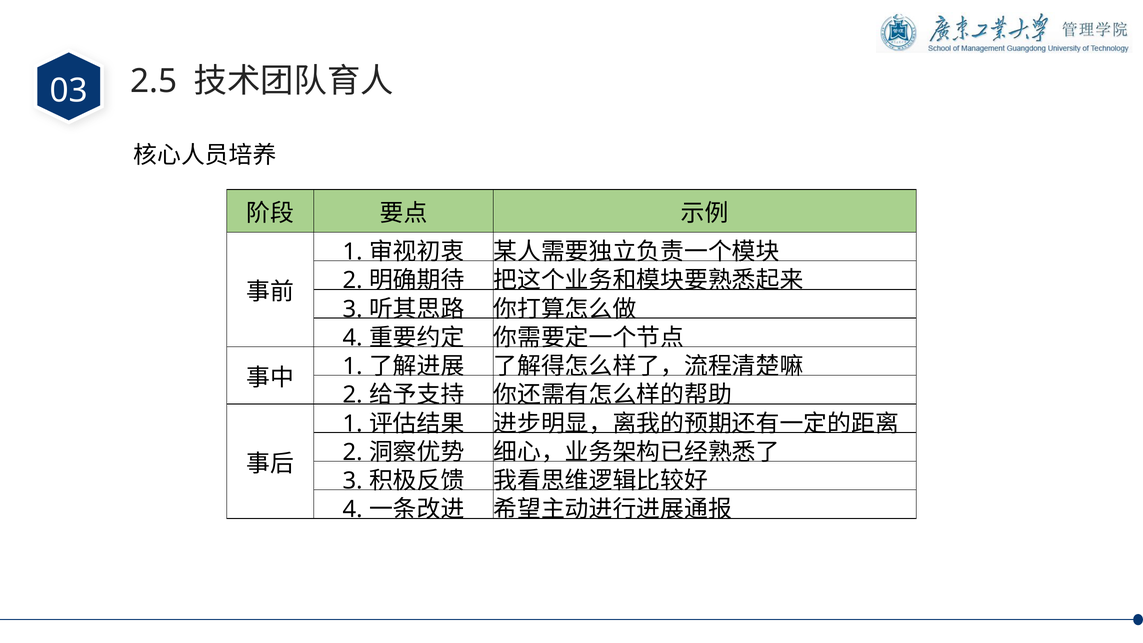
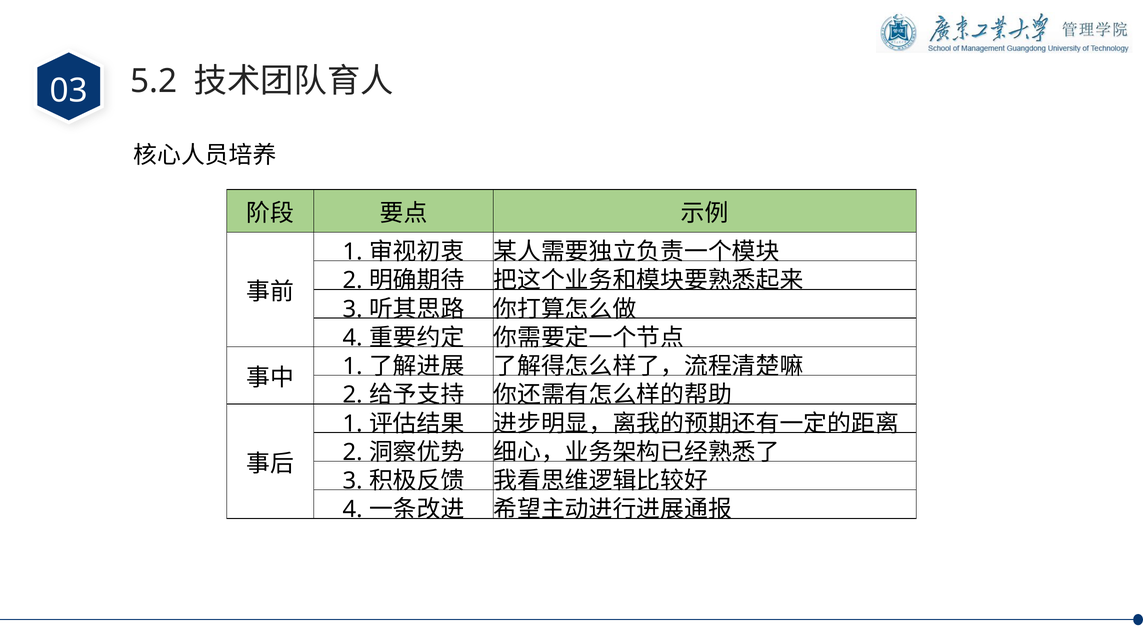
2.5: 2.5 -> 5.2 (154, 81)
